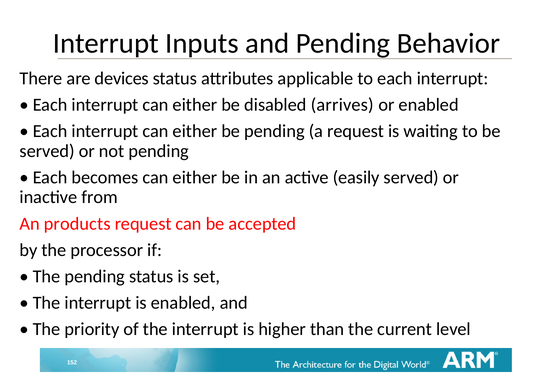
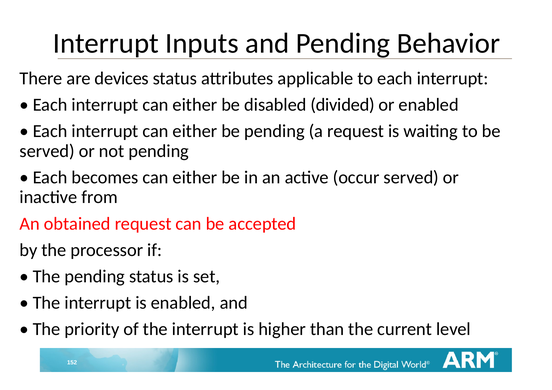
arrives: arrives -> divided (343, 105)
easily: easily -> occur (356, 177)
products: products -> obtained (77, 224)
